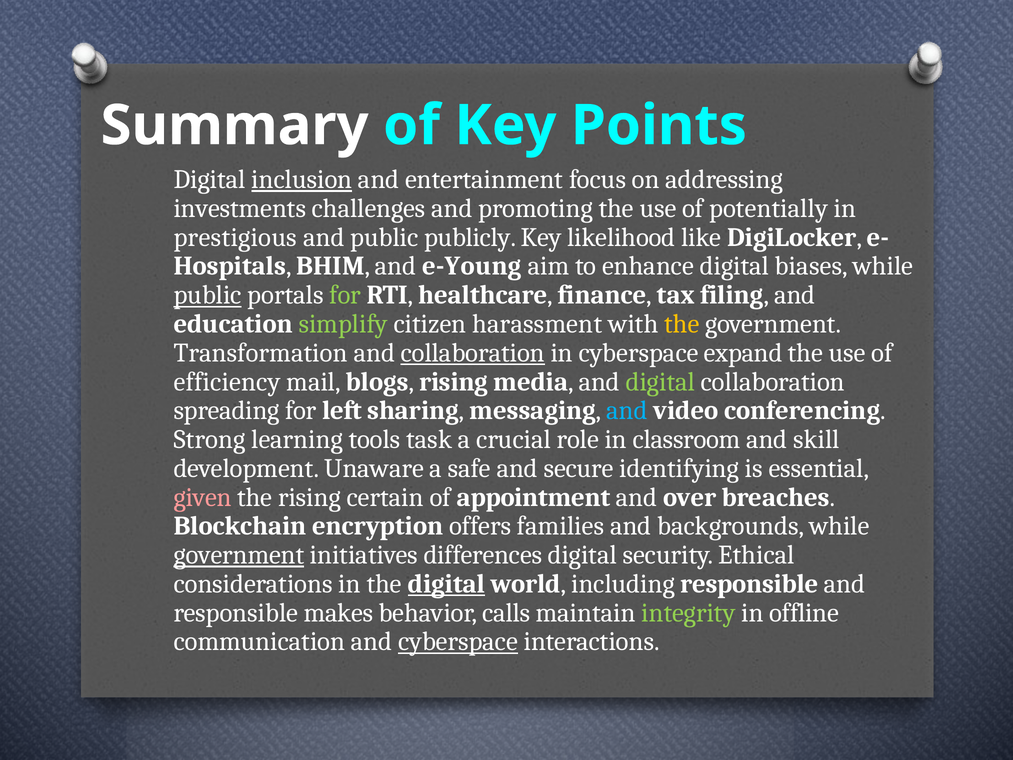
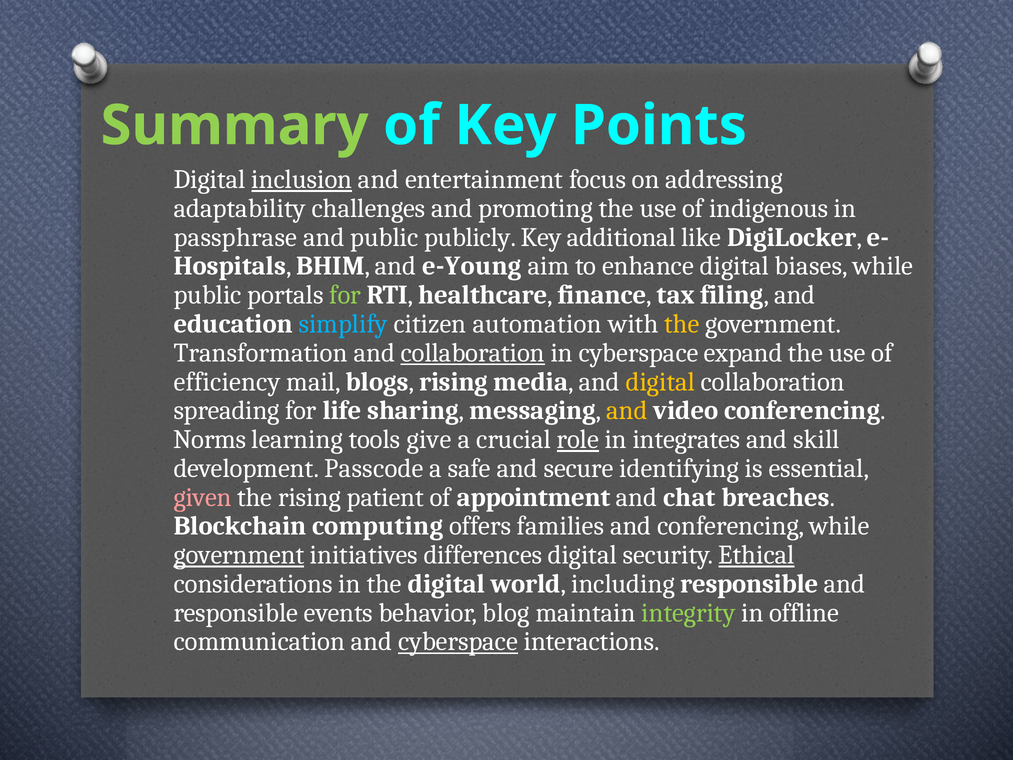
Summary colour: white -> light green (235, 126)
investments: investments -> adaptability (240, 208)
potentially: potentially -> indigenous (769, 208)
prestigious: prestigious -> passphrase (235, 237)
likelihood: likelihood -> additional (621, 237)
public underline: present -> none (208, 295)
simplify colour: light green -> light blue (343, 324)
harassment: harassment -> automation (537, 324)
digital colour: light green -> yellow (660, 382)
left: left -> life (342, 410)
and colour: light blue -> yellow (627, 410)
Strong: Strong -> Norms (210, 439)
task: task -> give (429, 439)
role underline: none -> present (578, 439)
classroom: classroom -> integrates (687, 439)
Unaware: Unaware -> Passcode (374, 468)
certain: certain -> patient (385, 497)
over: over -> chat (689, 497)
encryption: encryption -> computing (378, 526)
and backgrounds: backgrounds -> conferencing (731, 526)
Ethical underline: none -> present (757, 555)
digital underline: present -> none (447, 584)
makes: makes -> events (338, 613)
calls: calls -> blog (506, 613)
